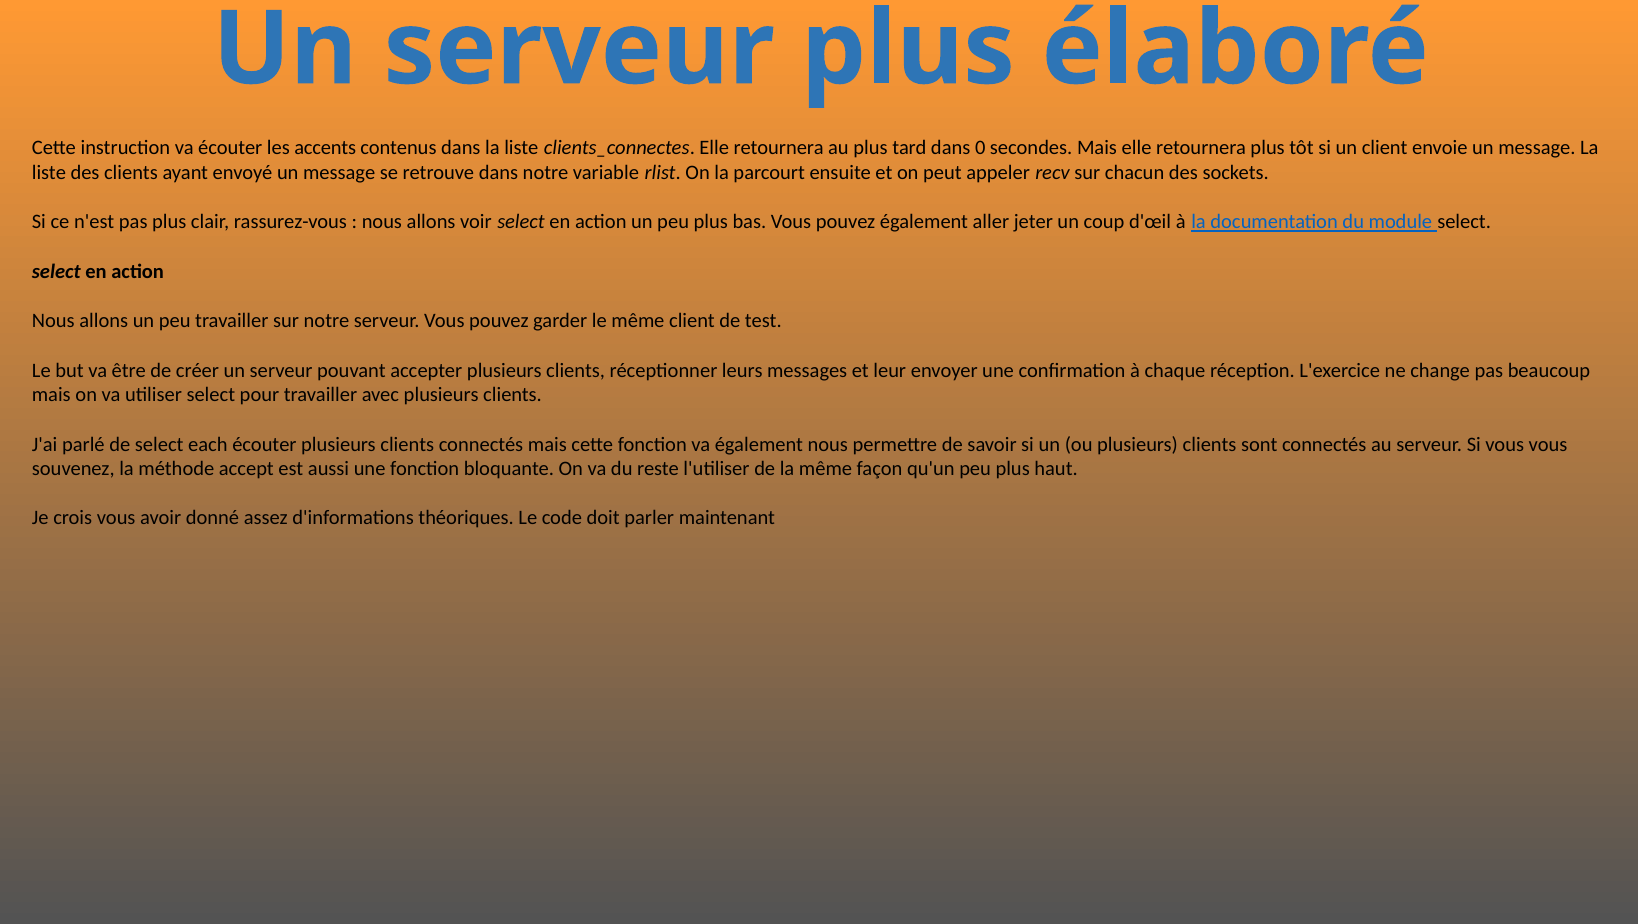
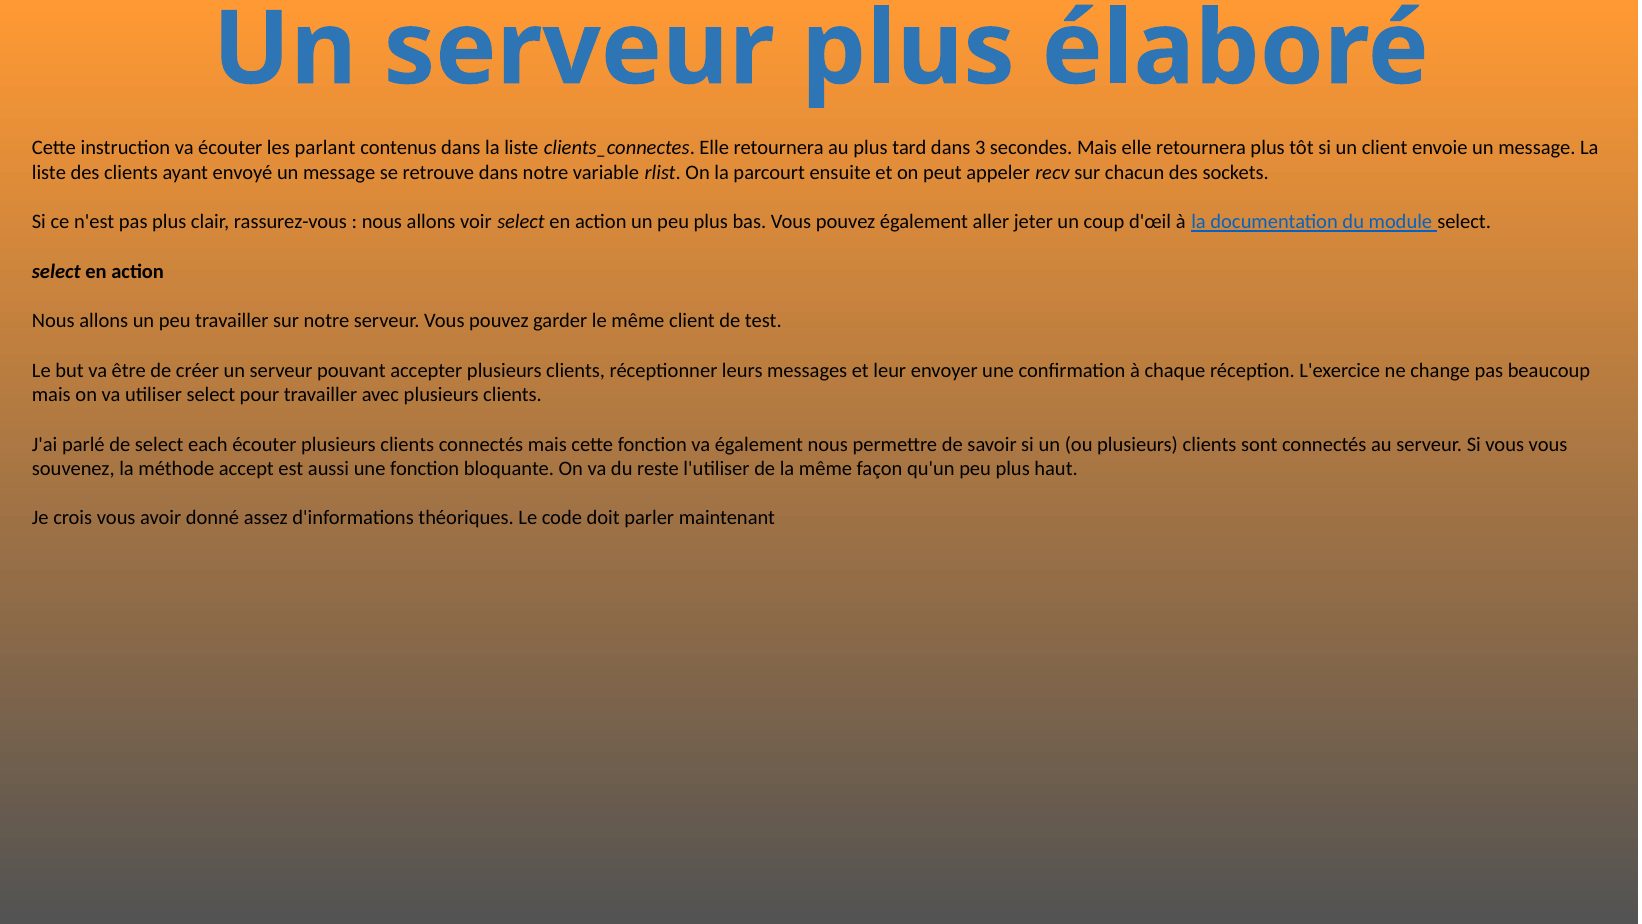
accents: accents -> parlant (325, 148)
0: 0 -> 3 (980, 148)
